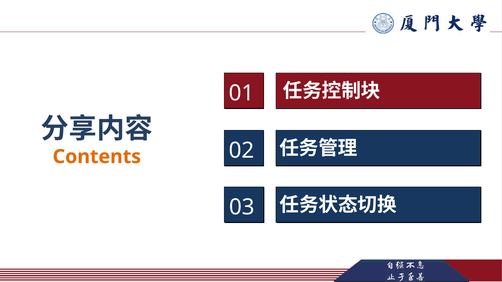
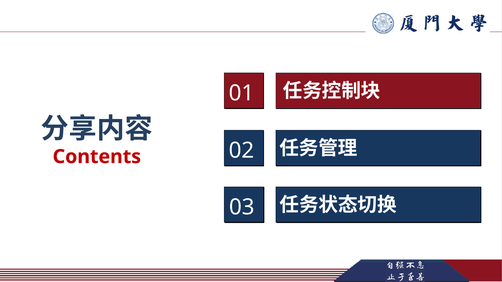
Contents colour: orange -> red (97, 157)
